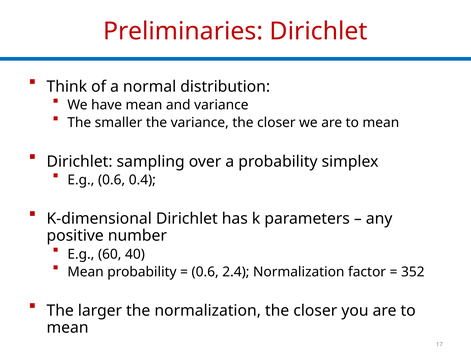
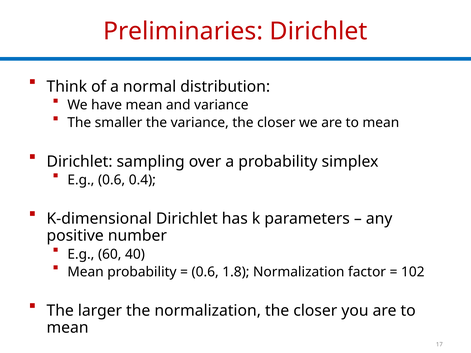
2.4: 2.4 -> 1.8 (236, 272)
352: 352 -> 102 (413, 272)
